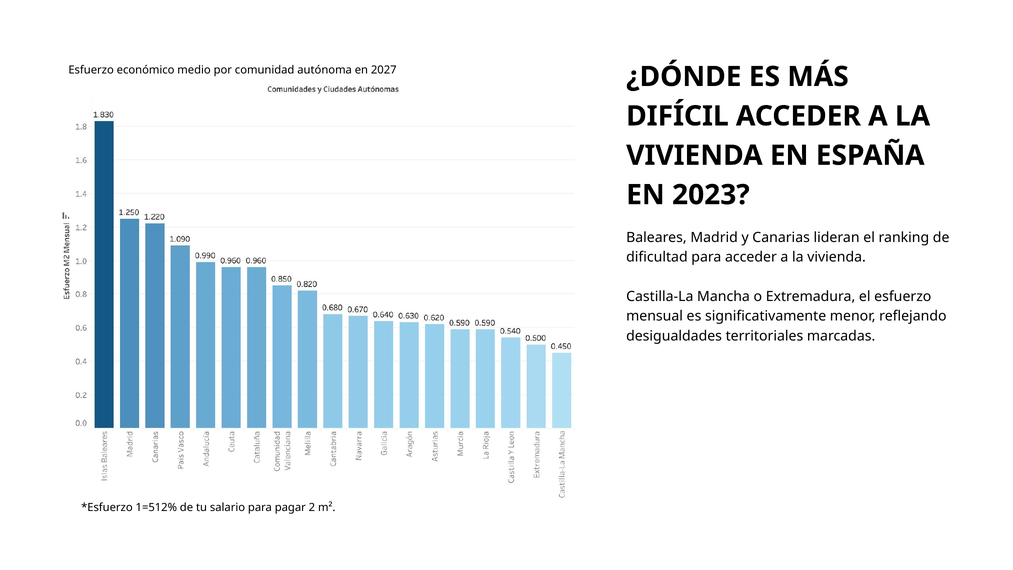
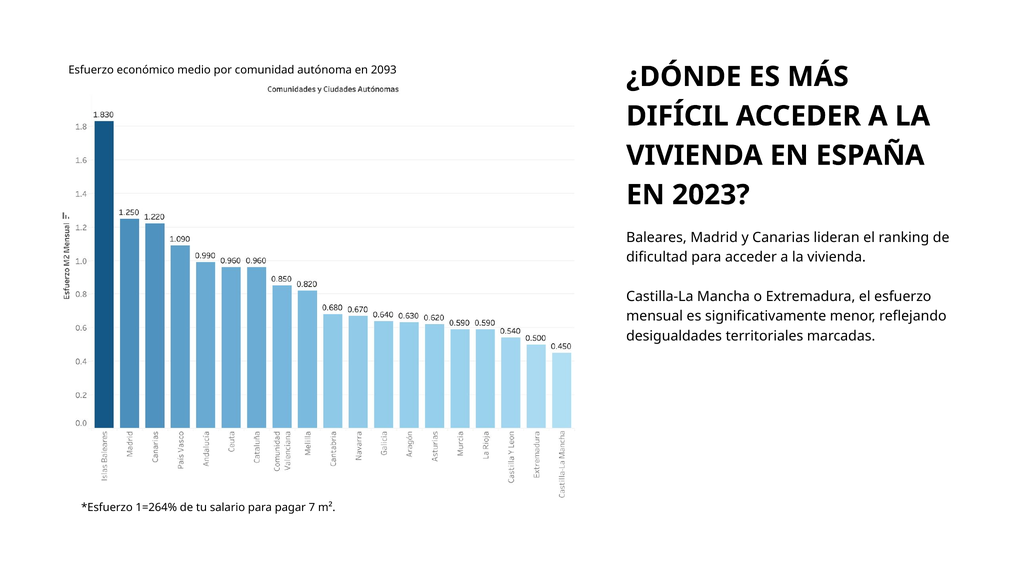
2027: 2027 -> 2093 (384, 70)
1=512%: 1=512% -> 1=264% (156, 507)
2: 2 -> 7 (312, 507)
